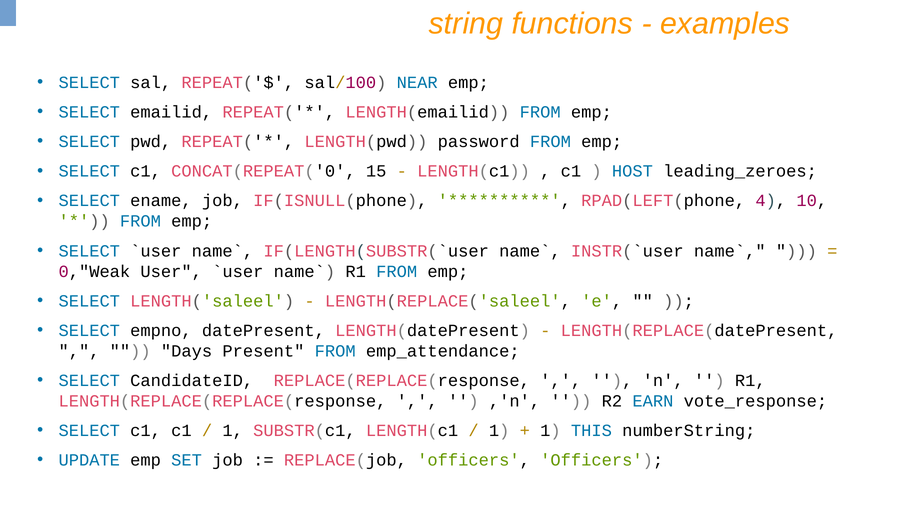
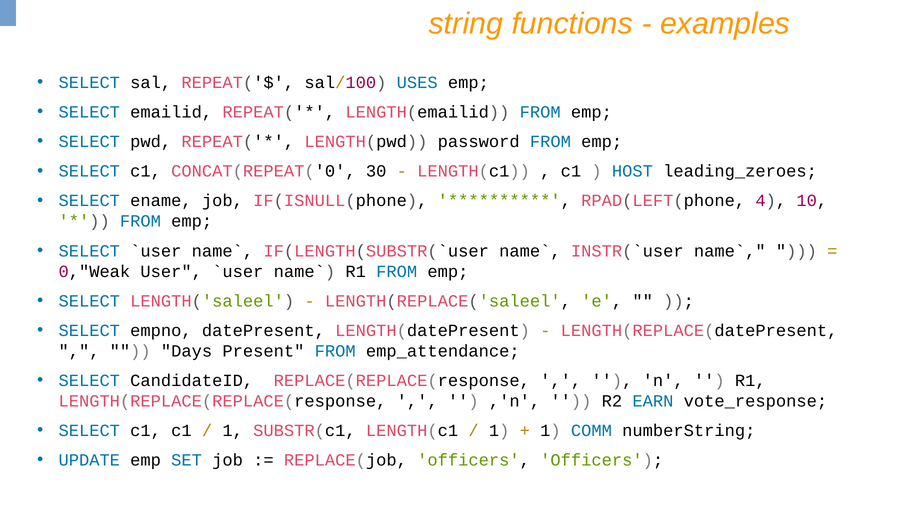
NEAR: NEAR -> USES (417, 83)
15: 15 -> 30 (376, 171)
THIS: THIS -> COMM (591, 431)
